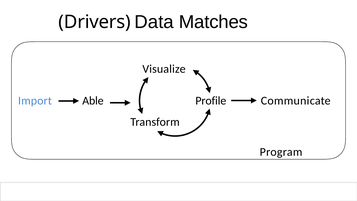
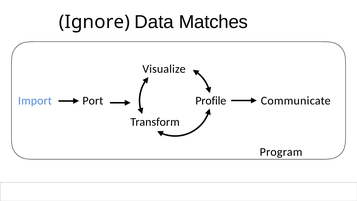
Drivers: Drivers -> Ignore (94, 22)
Able: Able -> Port (93, 101)
